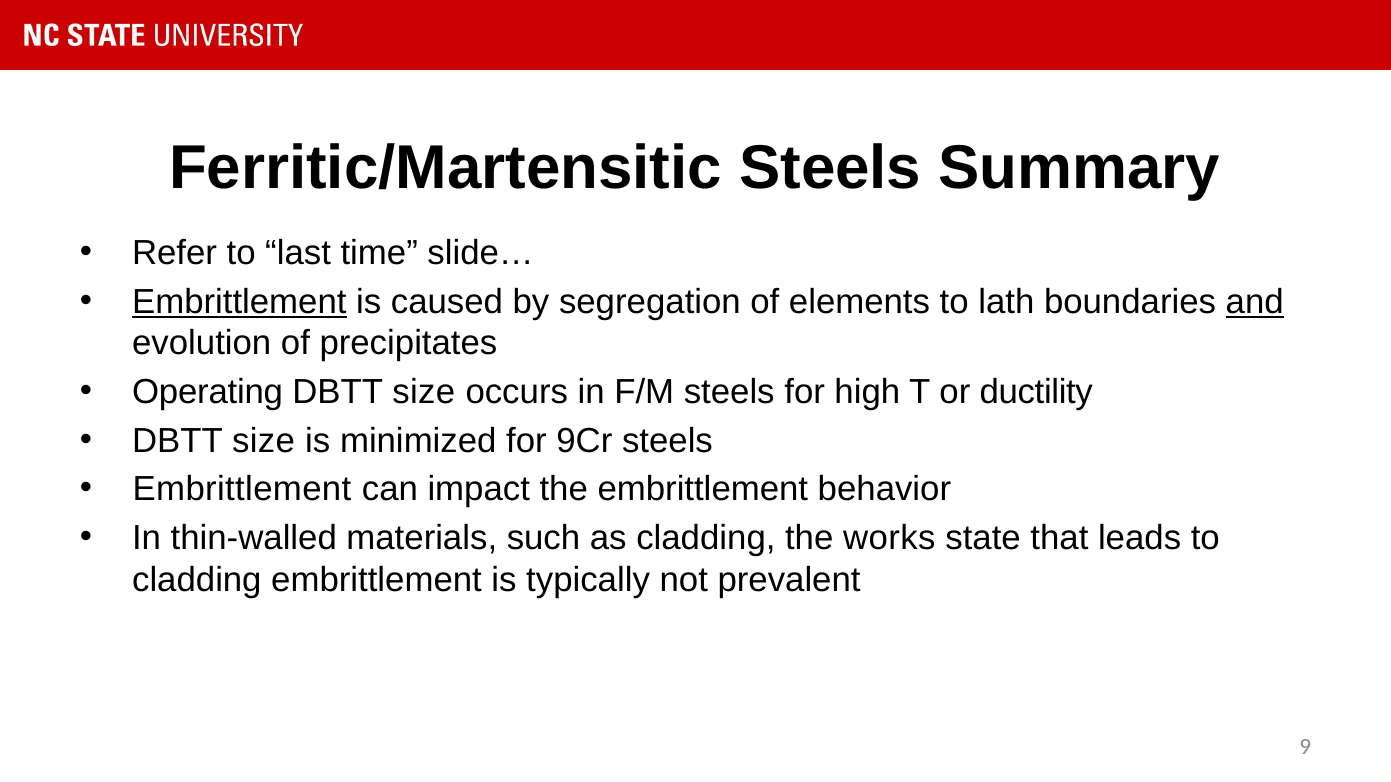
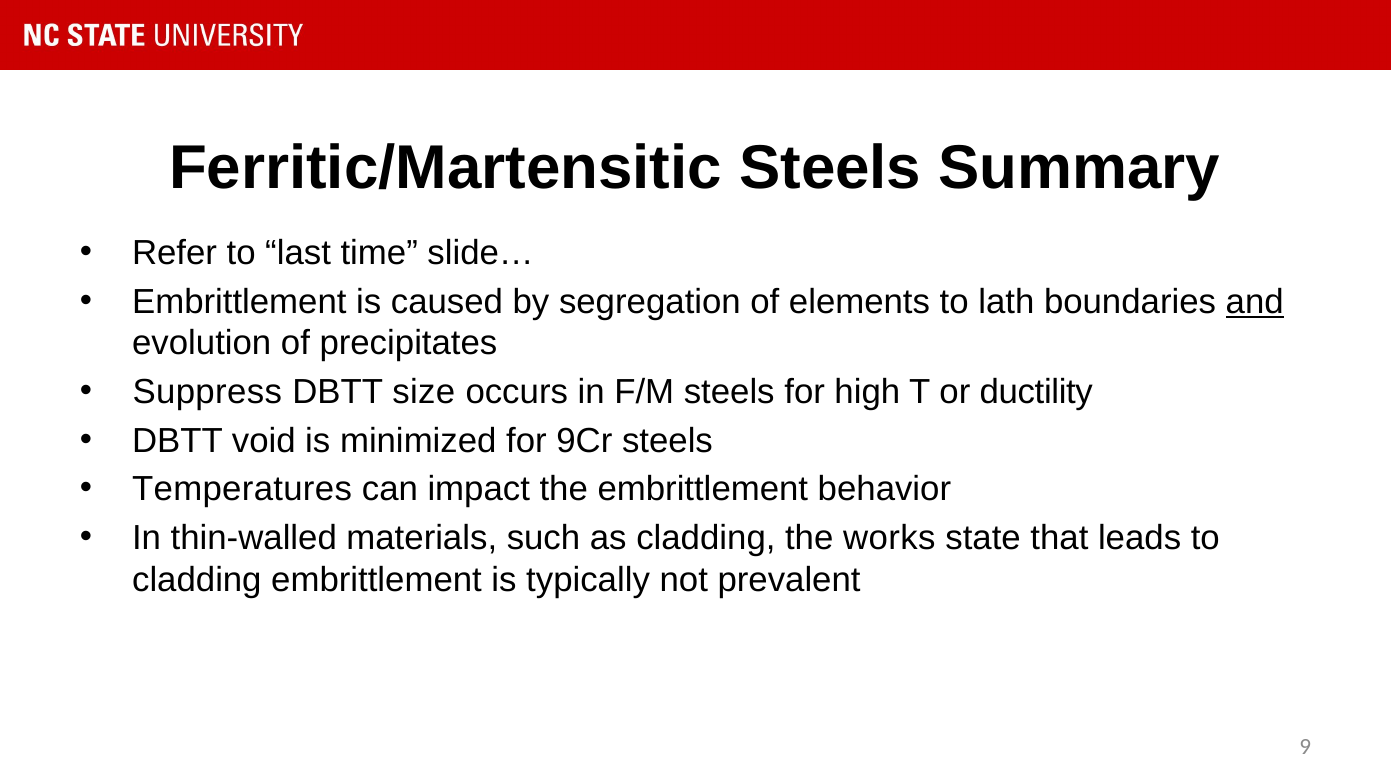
Embrittlement underline: present -> none (239, 302)
Operating: Operating -> Suppress (207, 392)
size: size -> void (264, 441)
Embrittlement: Embrittlement -> Temperatures (242, 490)
